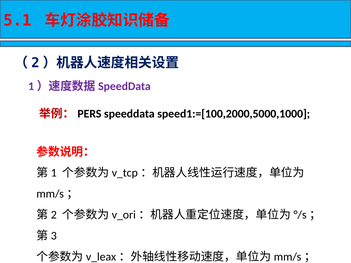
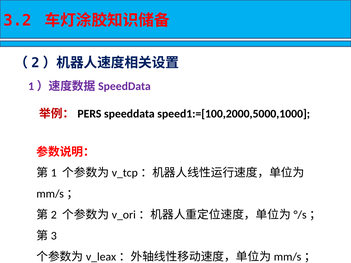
5.1: 5.1 -> 3.2 (18, 20)
